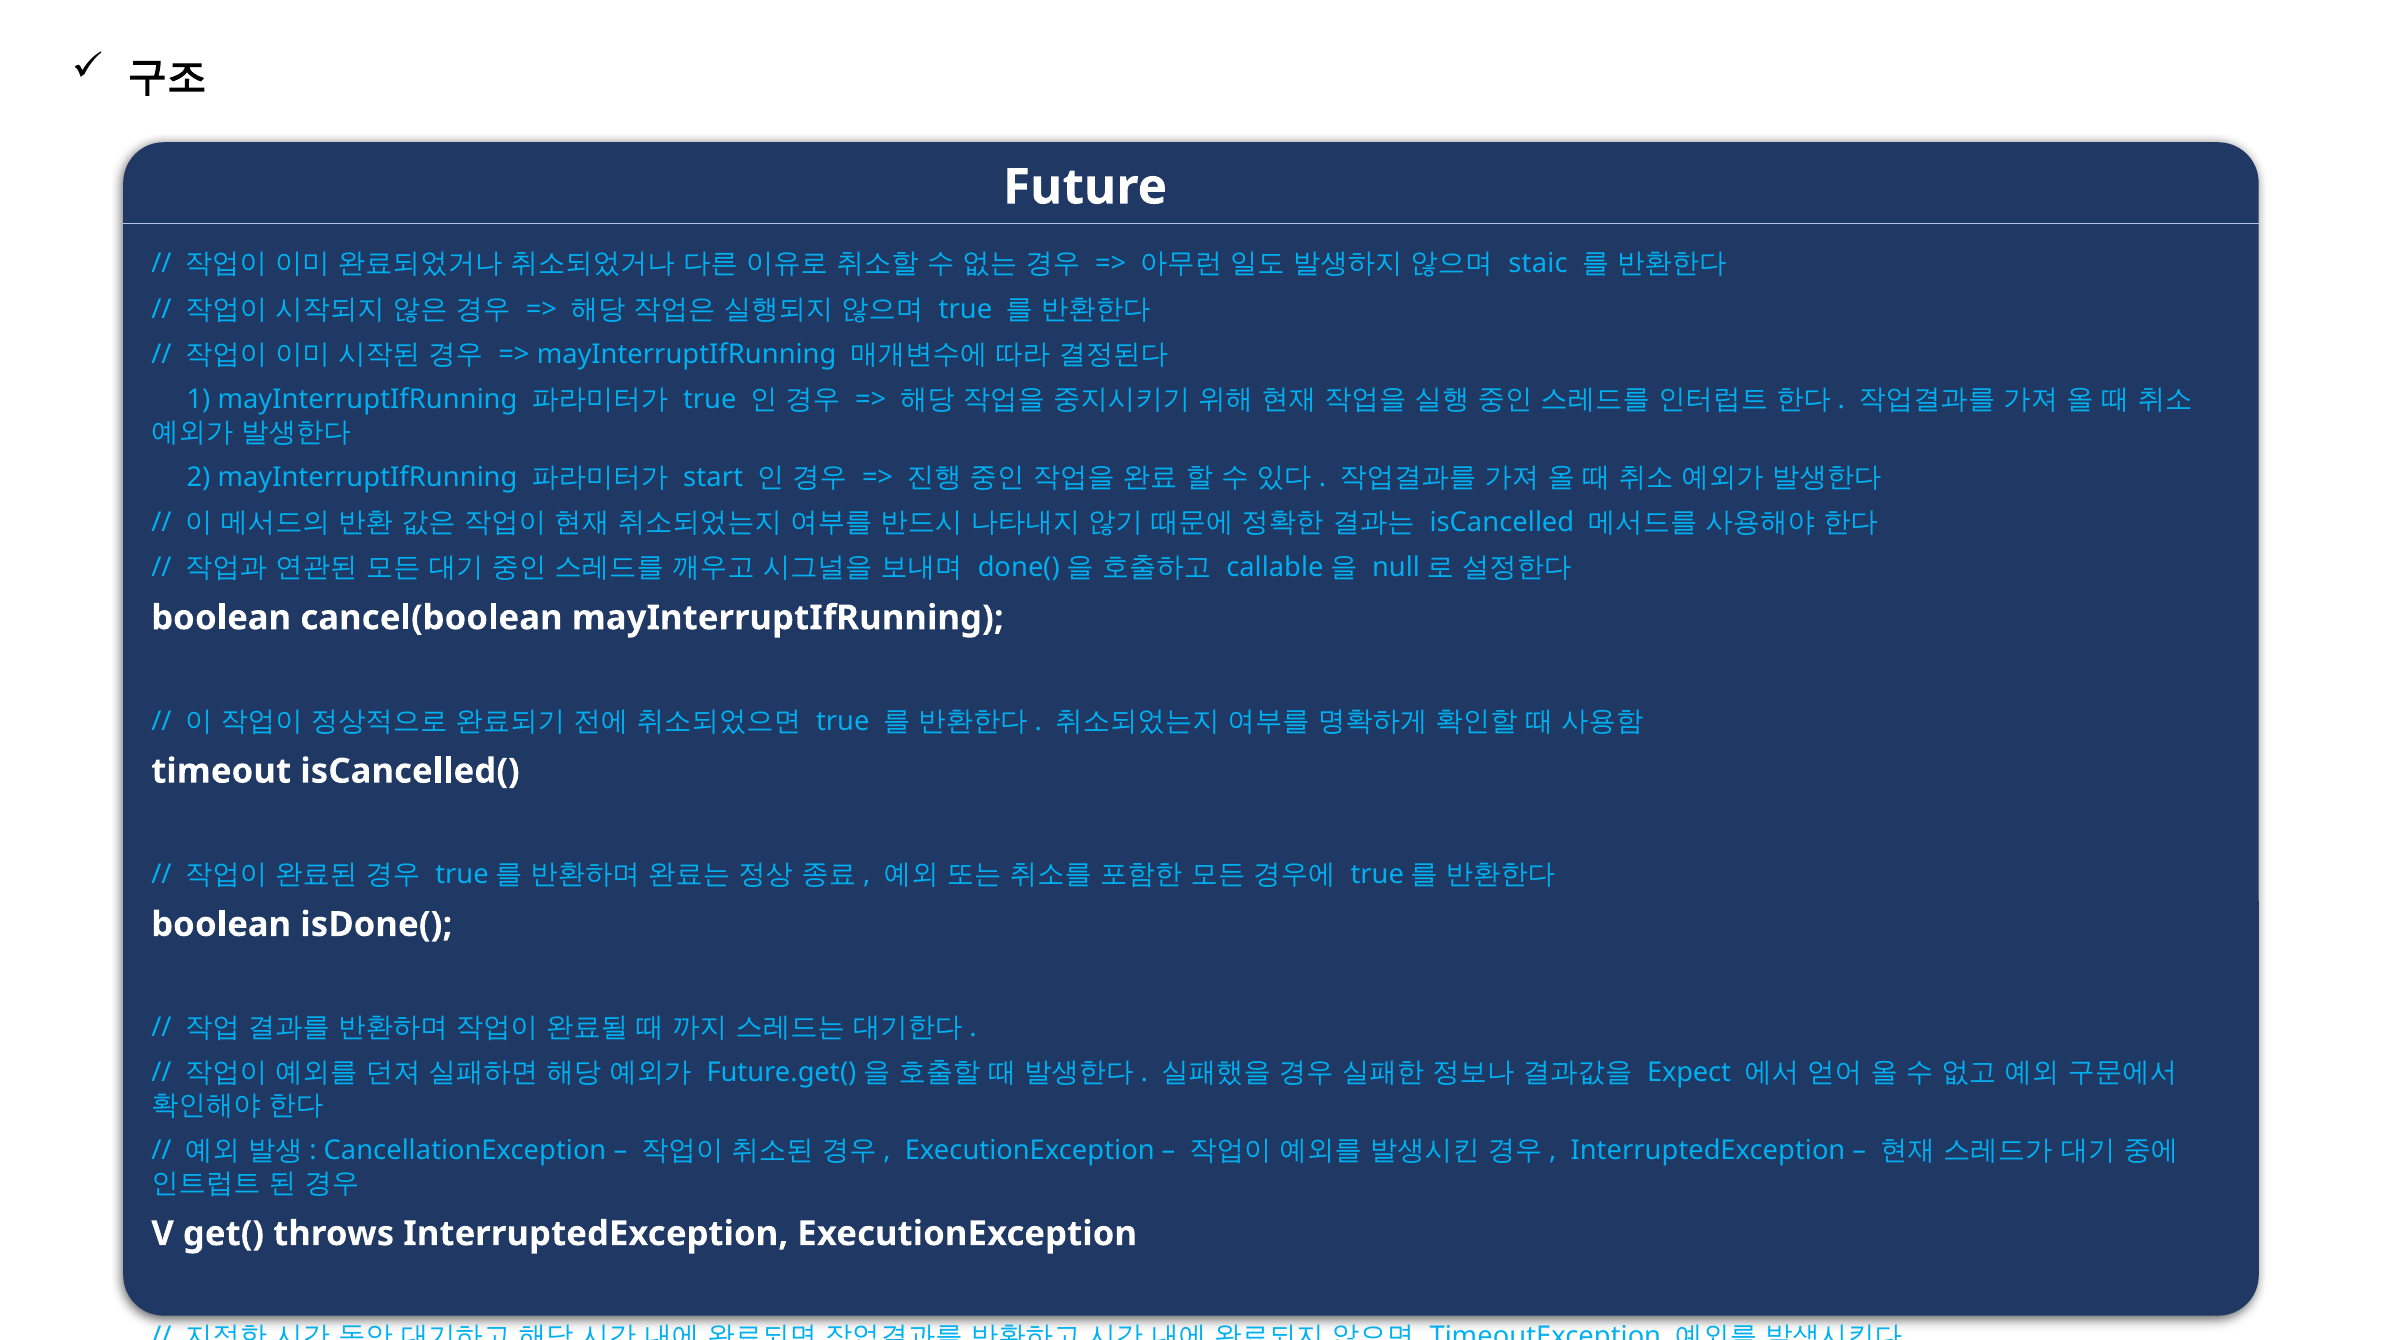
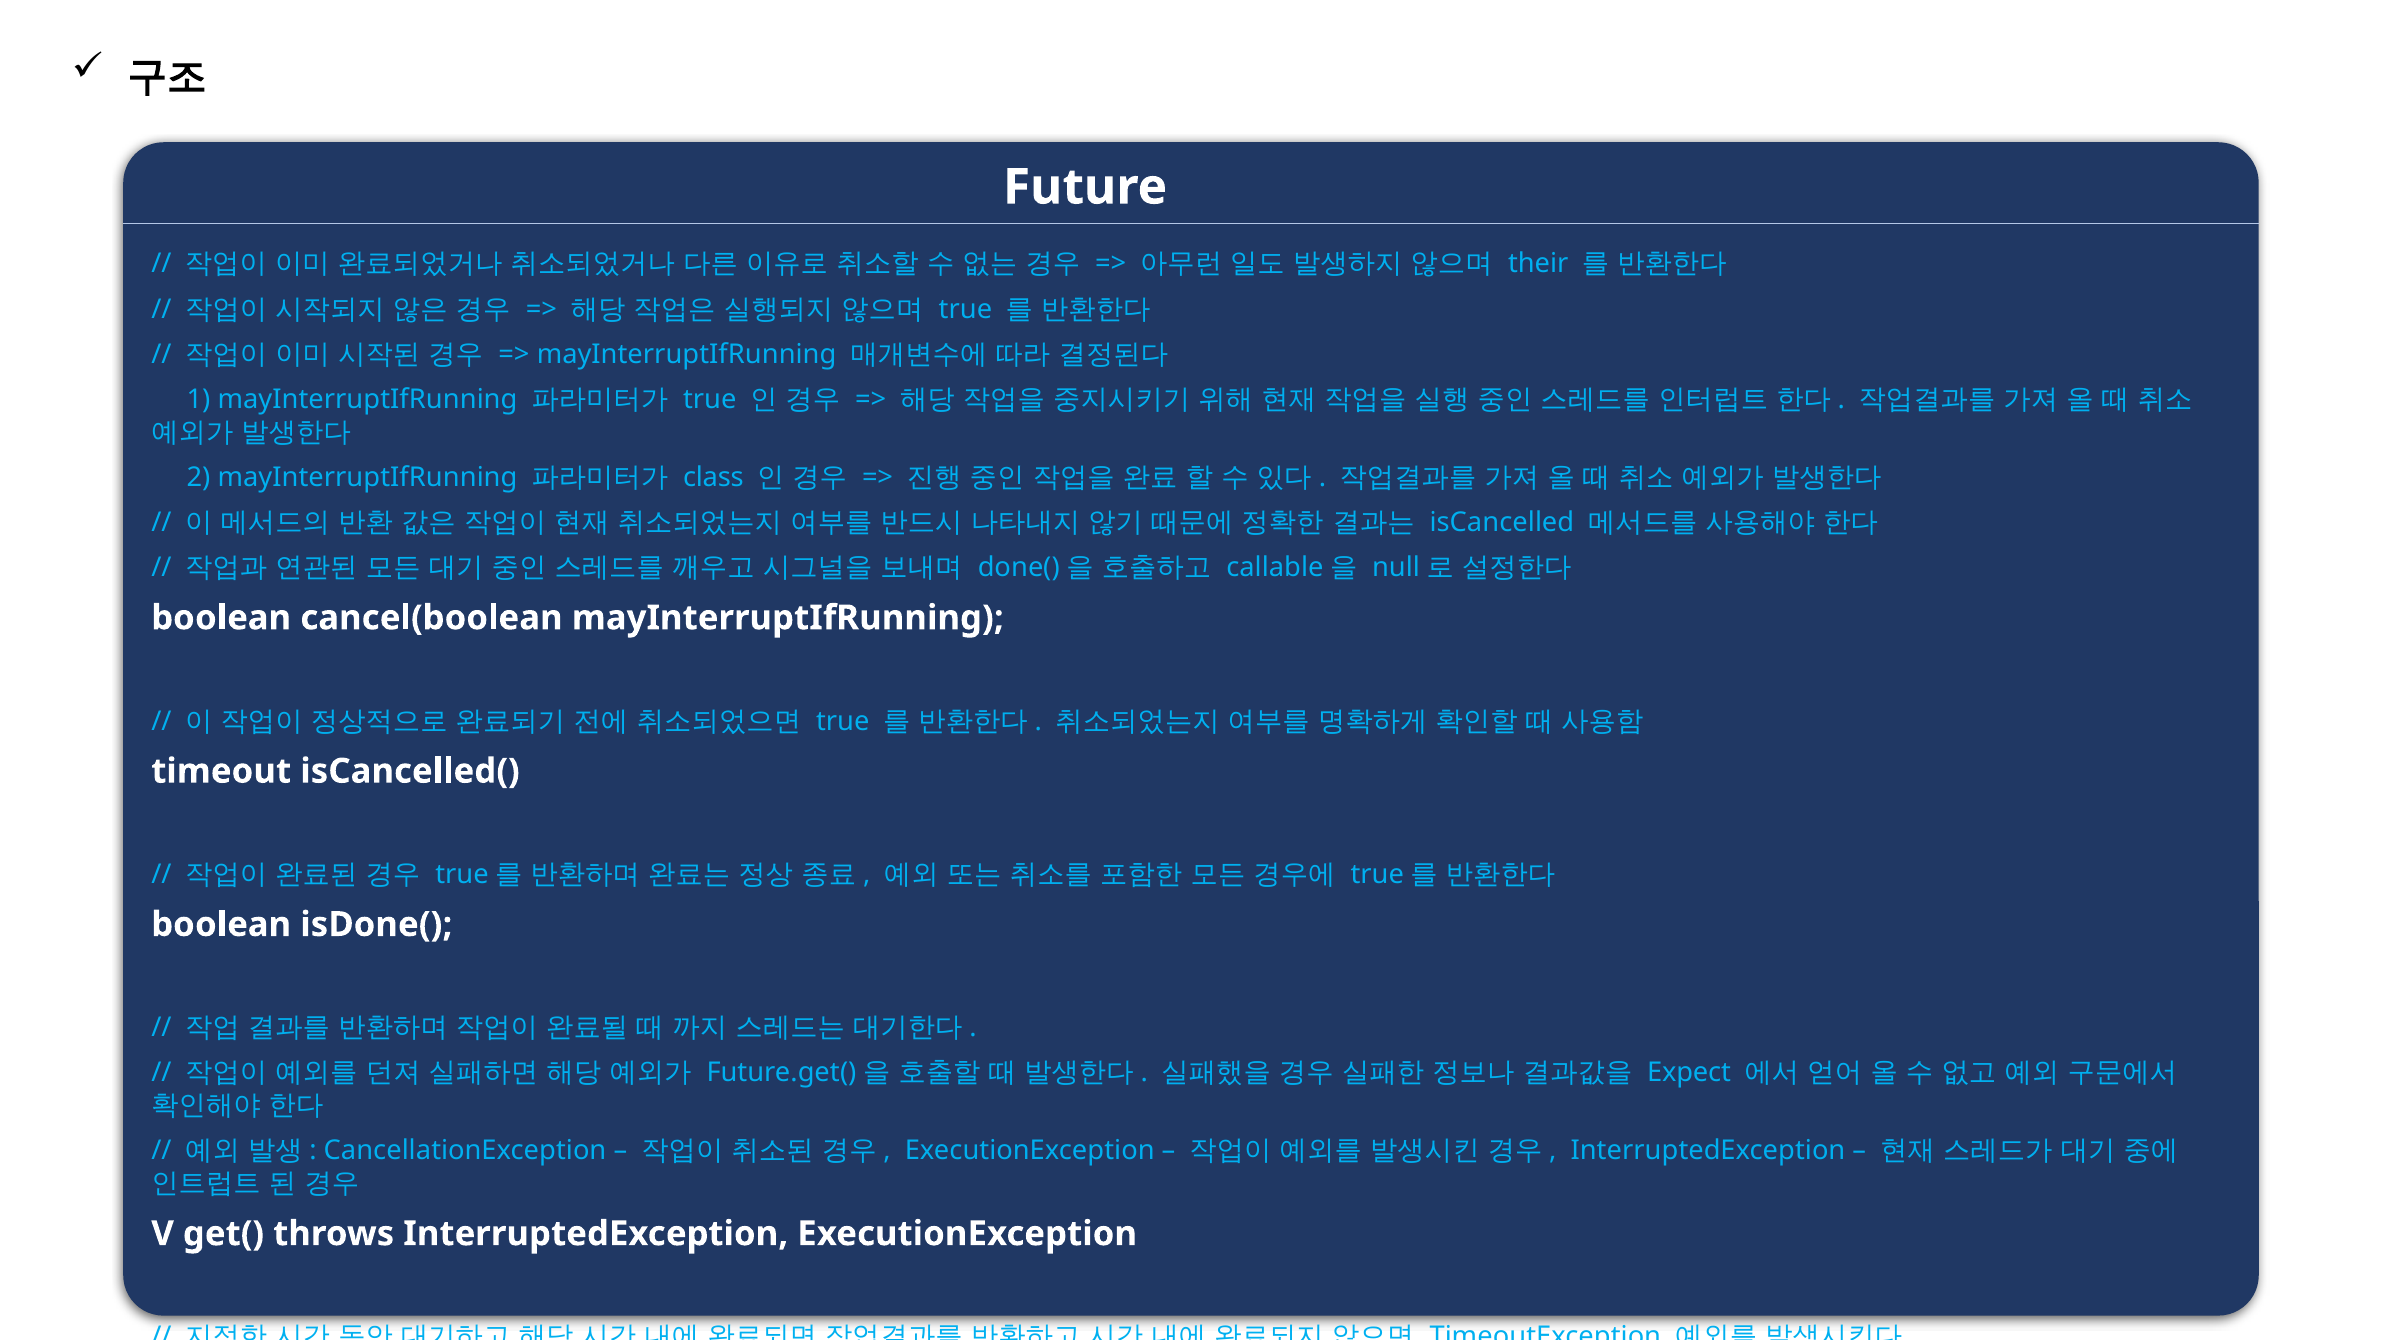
staic: staic -> their (1538, 264)
start: start -> class (713, 477)
